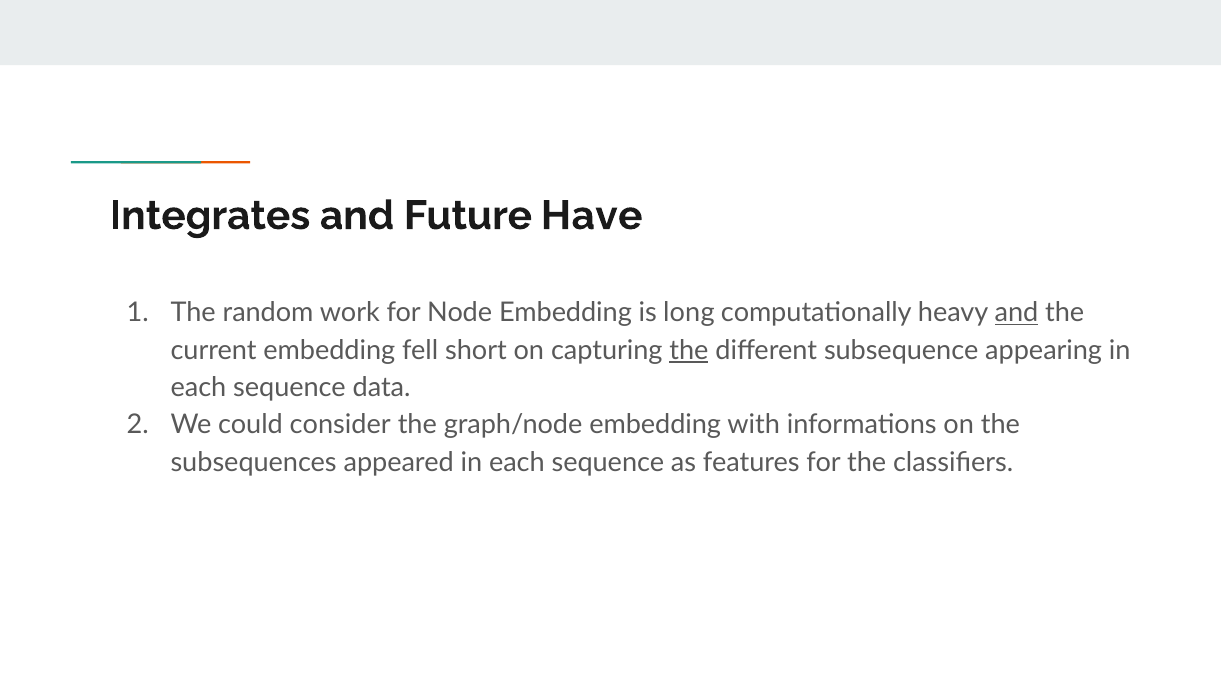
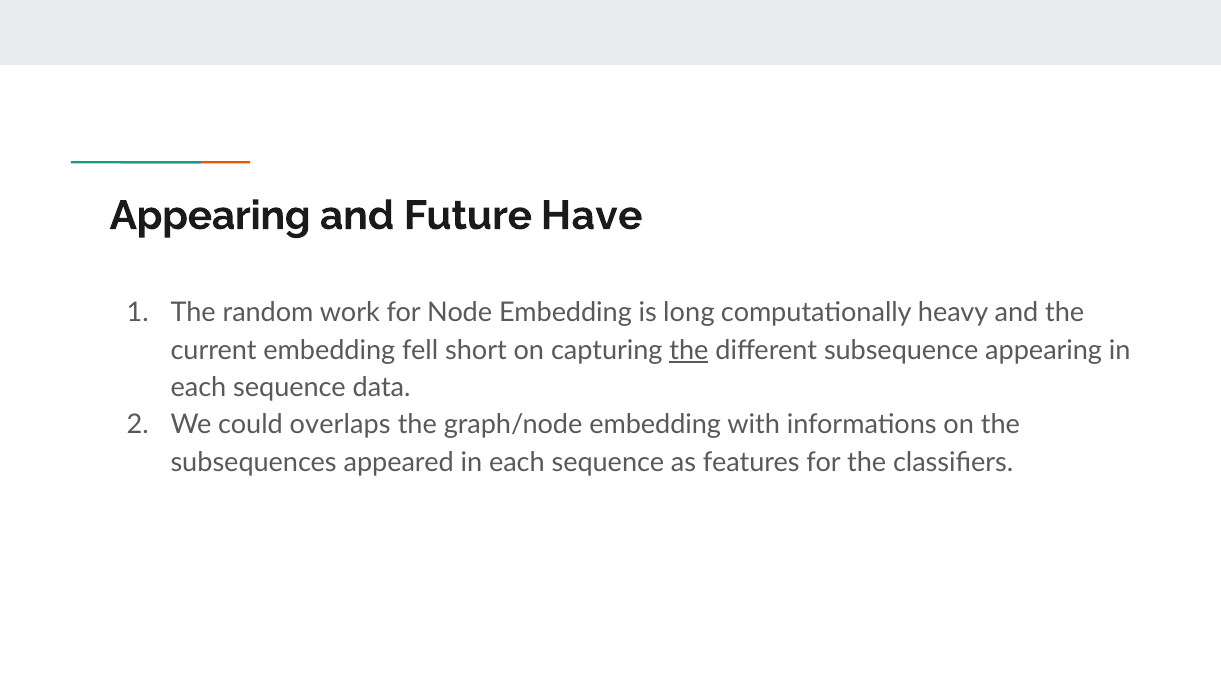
Integrates: Integrates -> Appearing (210, 216)
and underline: present -> none (1016, 313)
consider: consider -> overlaps (340, 425)
